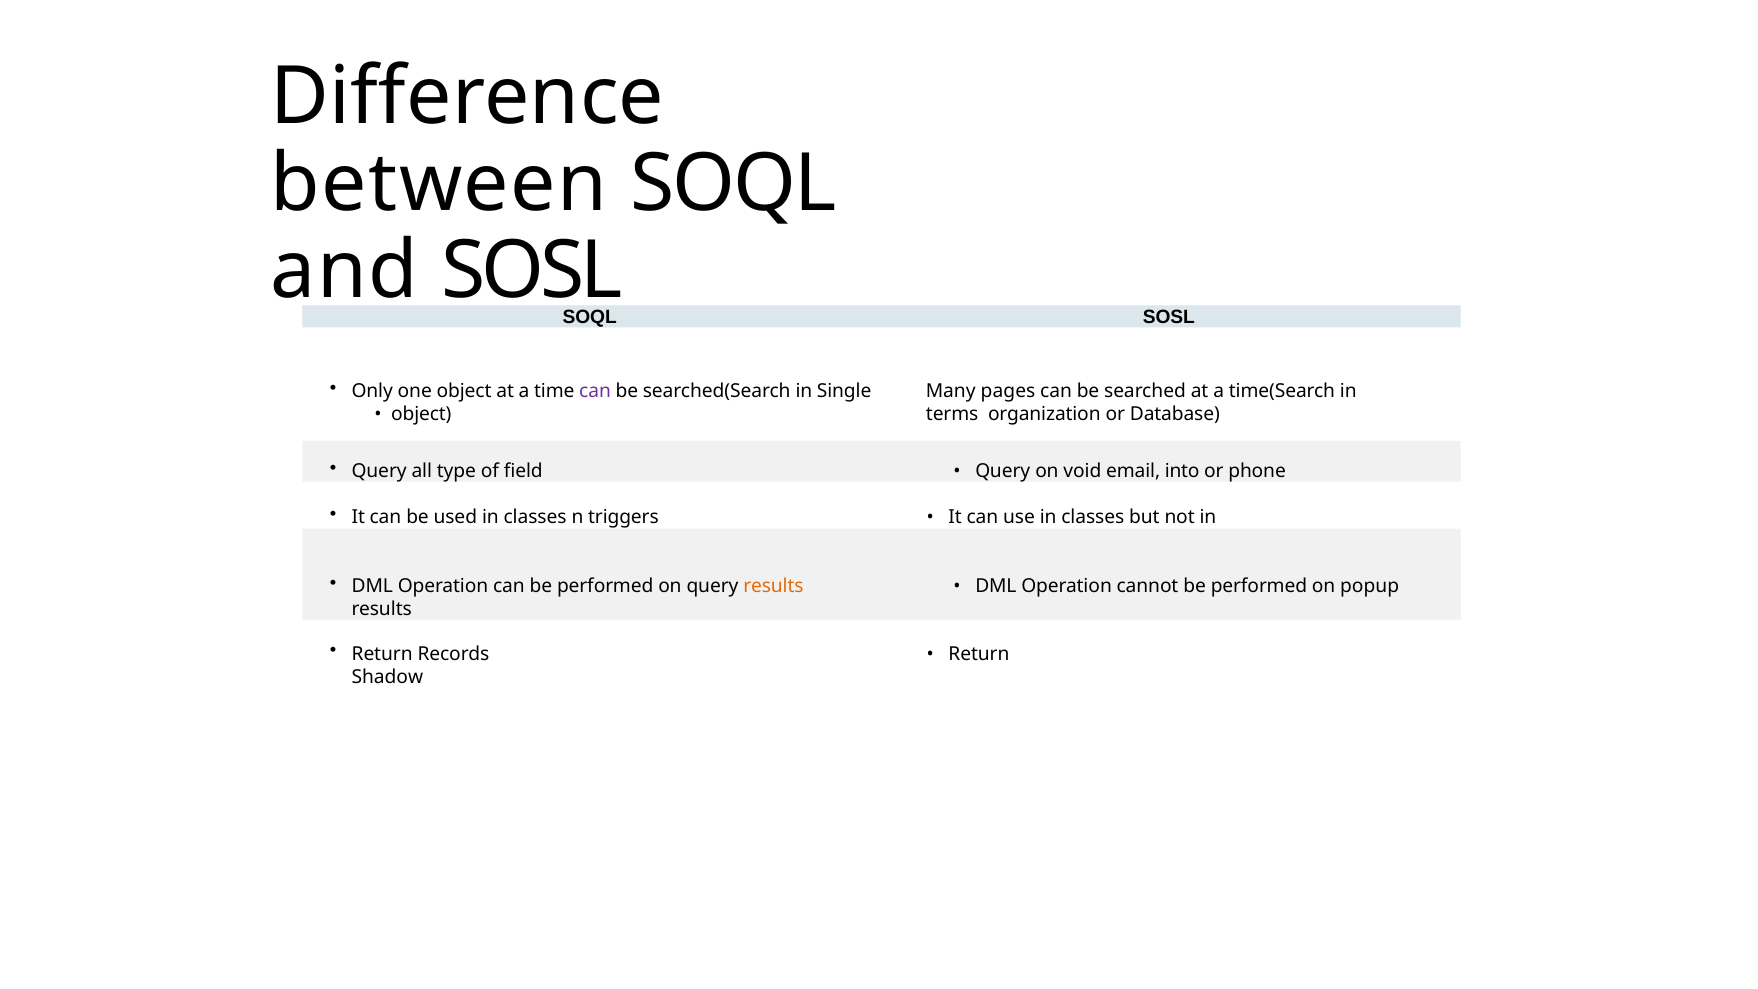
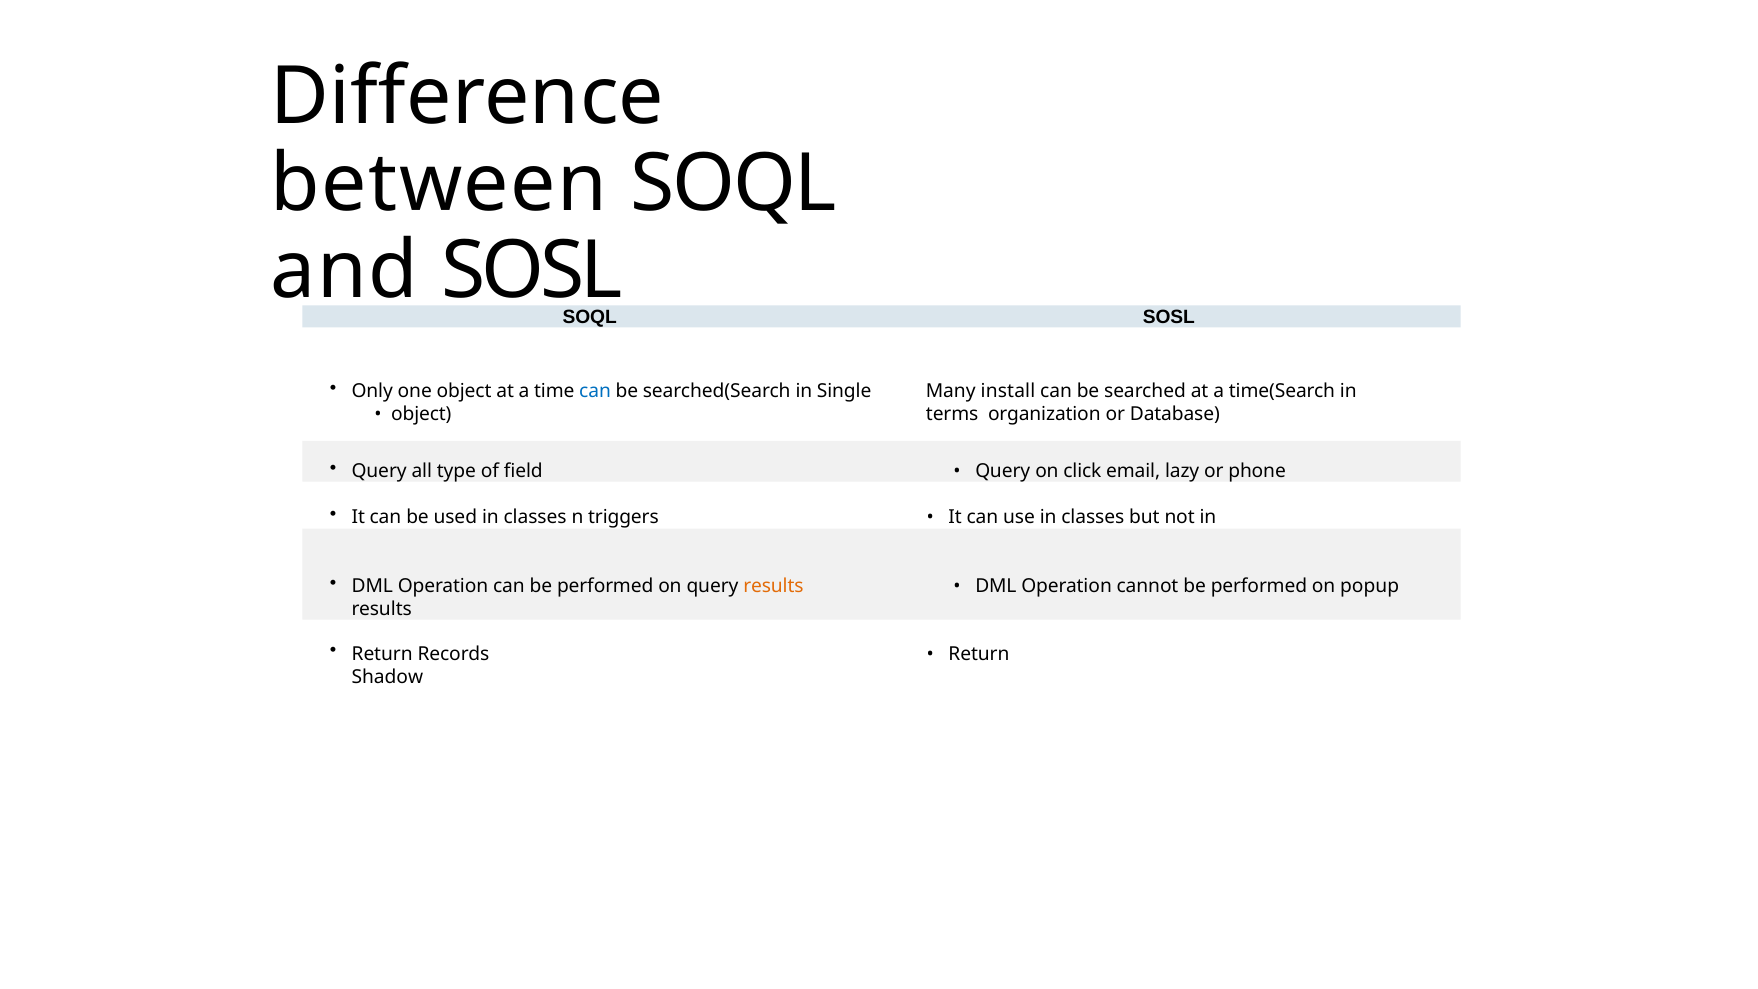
can colour: purple -> blue (595, 391)
pages: pages -> install (1008, 391)
void: void -> click (1082, 471)
into: into -> lazy (1182, 471)
